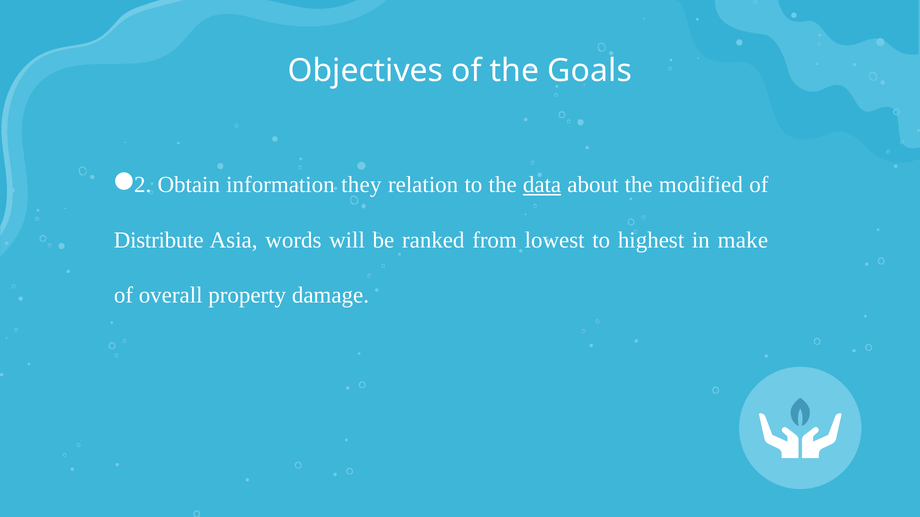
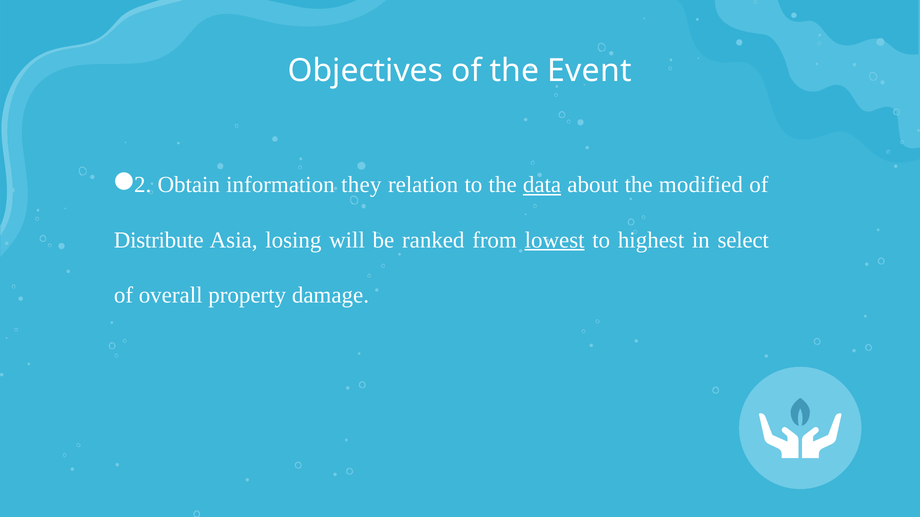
Goals: Goals -> Event (590, 71)
words: words -> losing (293, 240)
lowest underline: none -> present (555, 240)
make: make -> select (743, 240)
